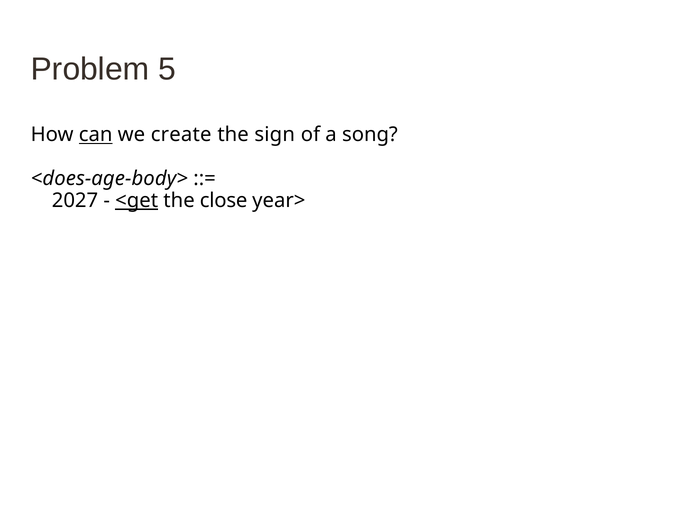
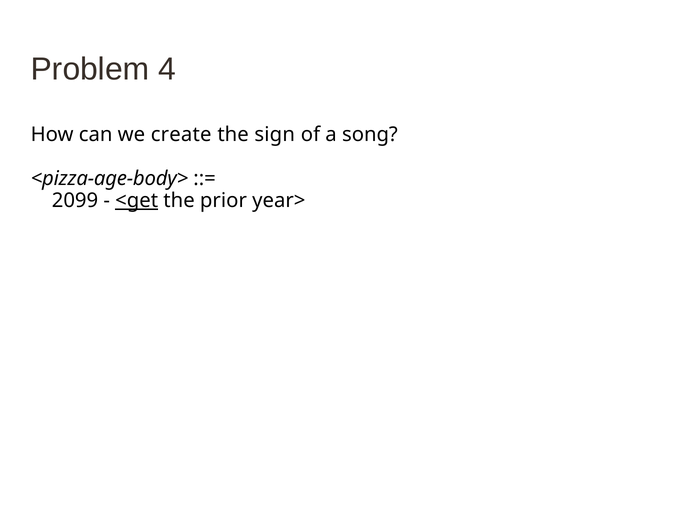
5: 5 -> 4 (167, 69)
can underline: present -> none (96, 135)
<does-age-body>: <does-age-body> -> <pizza-age-body> (109, 179)
2027: 2027 -> 2099 (75, 201)
close: close -> prior (223, 201)
